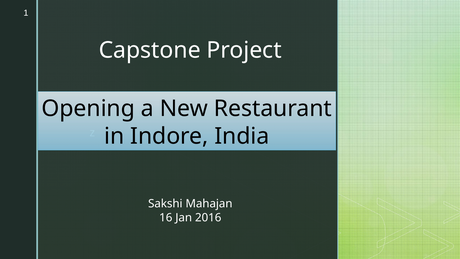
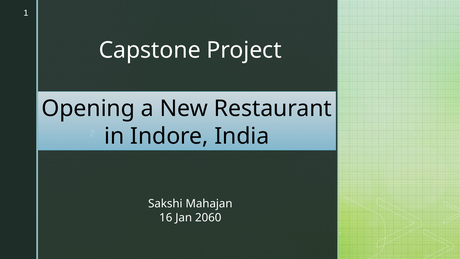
2016: 2016 -> 2060 (208, 217)
